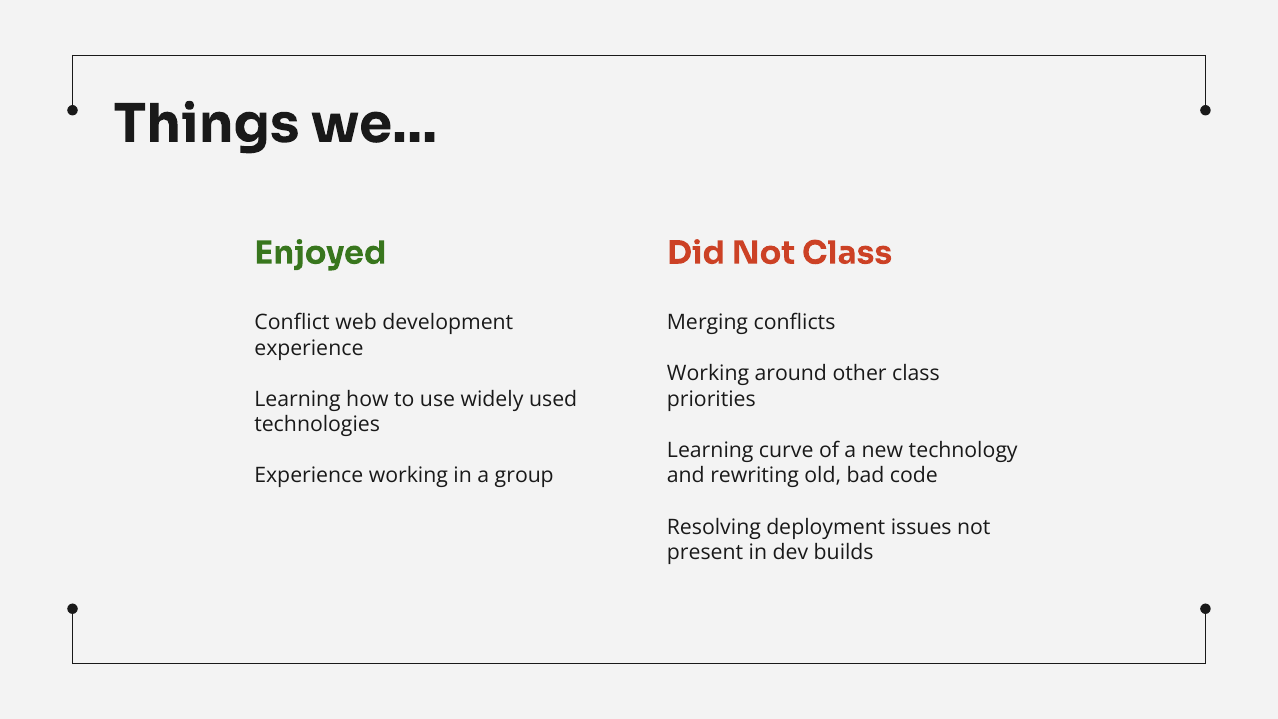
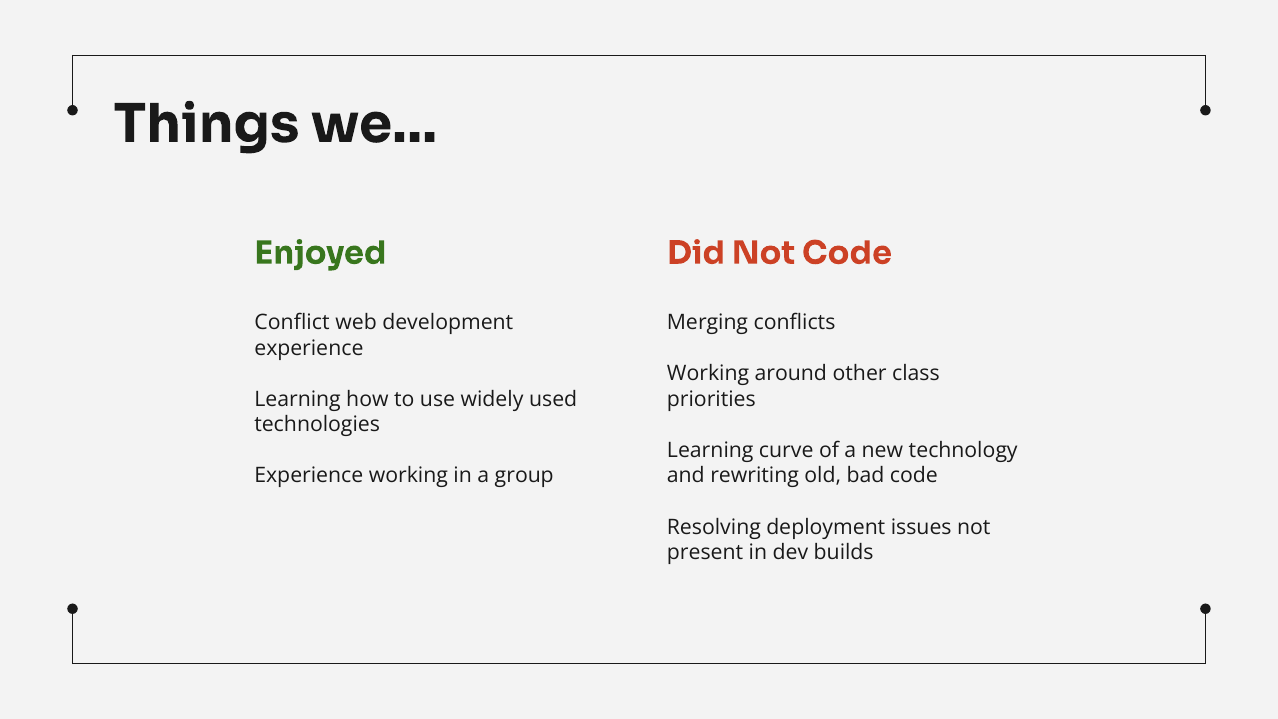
Not Class: Class -> Code (847, 253)
